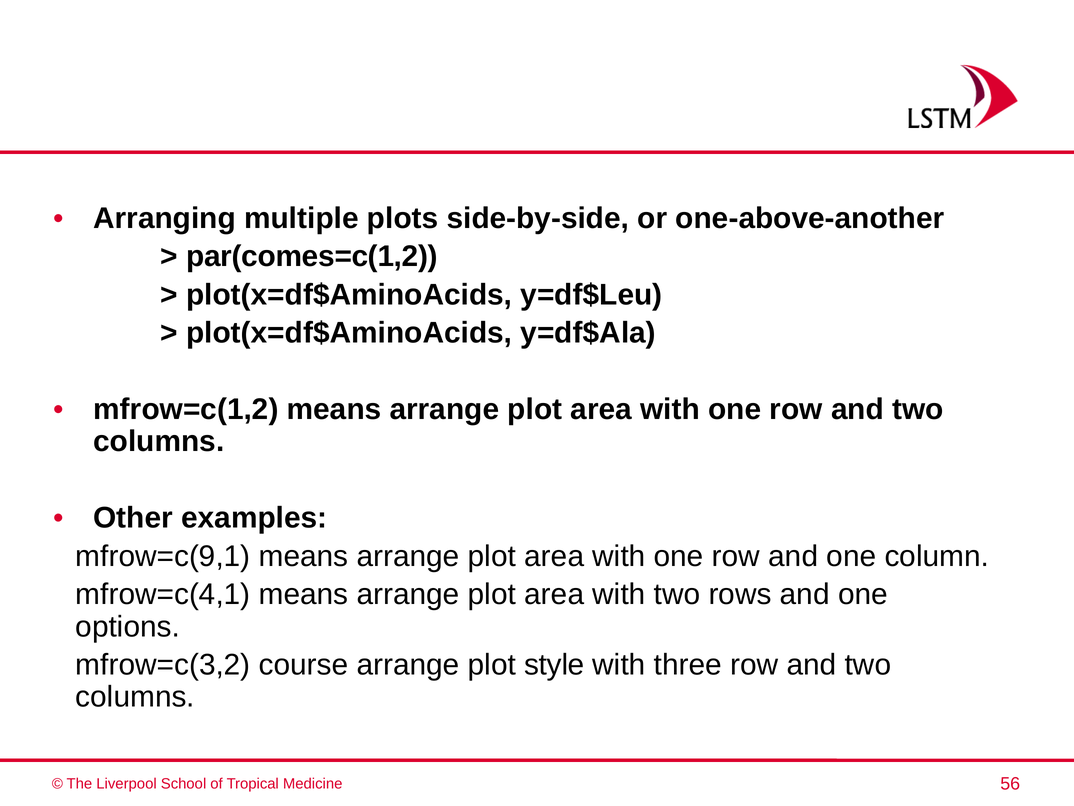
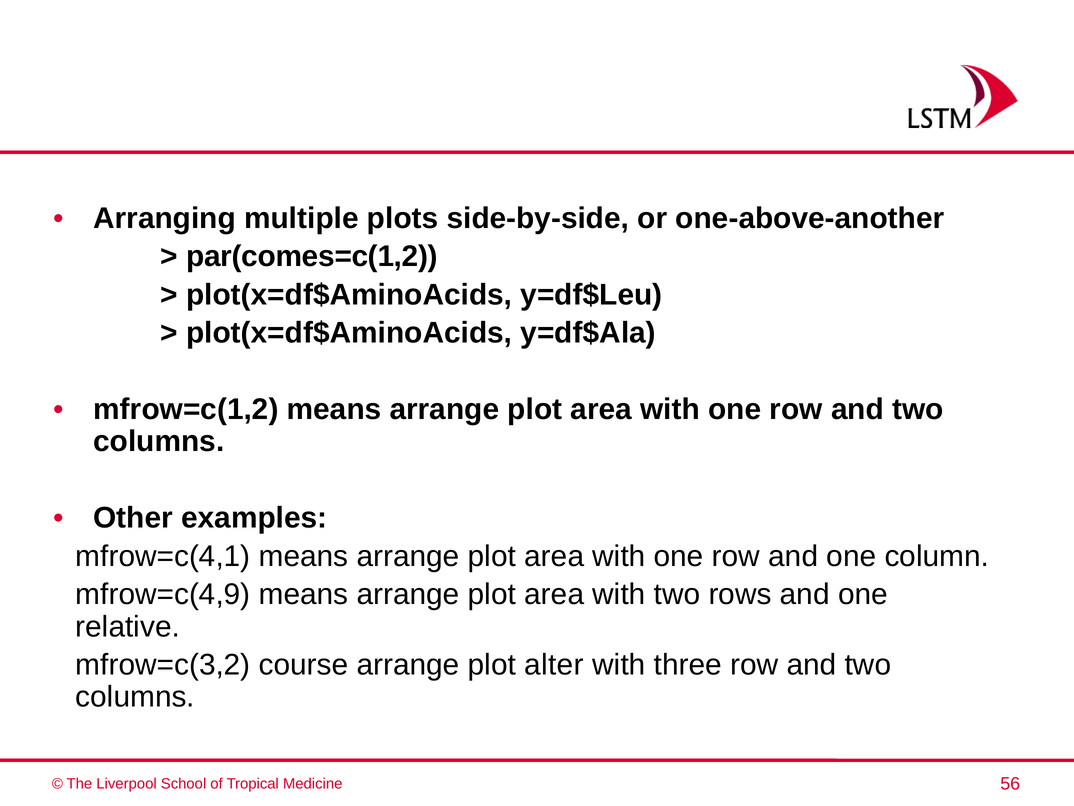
mfrow=c(9,1: mfrow=c(9,1 -> mfrow=c(4,1 (163, 556)
mfrow=c(4,1: mfrow=c(4,1 -> mfrow=c(4,9 (163, 594)
options: options -> relative (128, 626)
style: style -> alter (554, 664)
